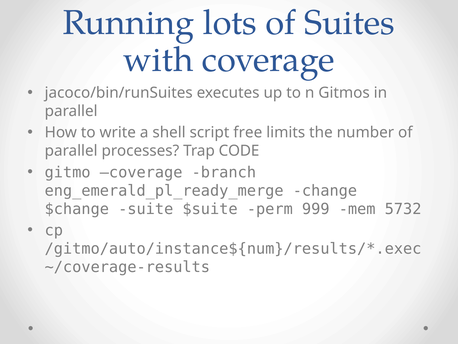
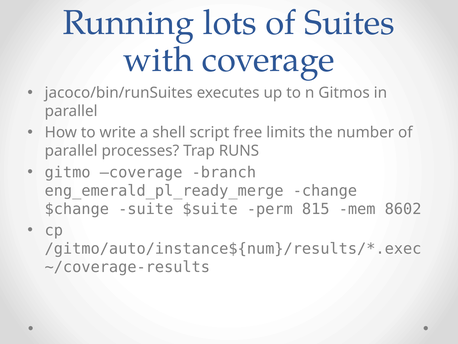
CODE: CODE -> RUNS (239, 151)
999: 999 -> 815 (316, 209)
5732: 5732 -> 8602 (403, 209)
